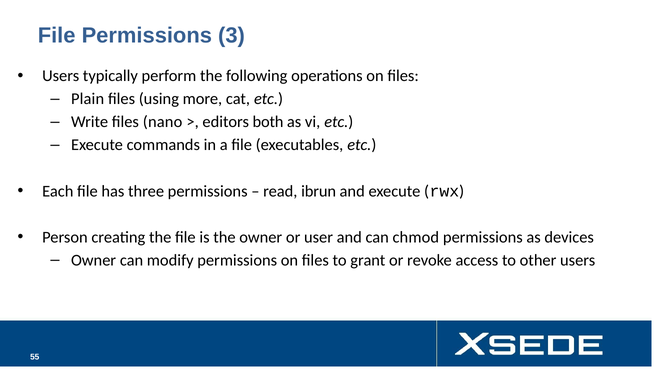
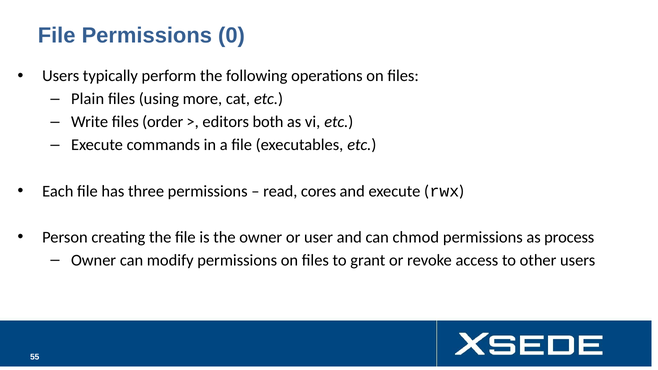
3: 3 -> 0 (231, 36)
nano: nano -> order (163, 122)
ibrun: ibrun -> cores (319, 191)
devices: devices -> process (569, 237)
